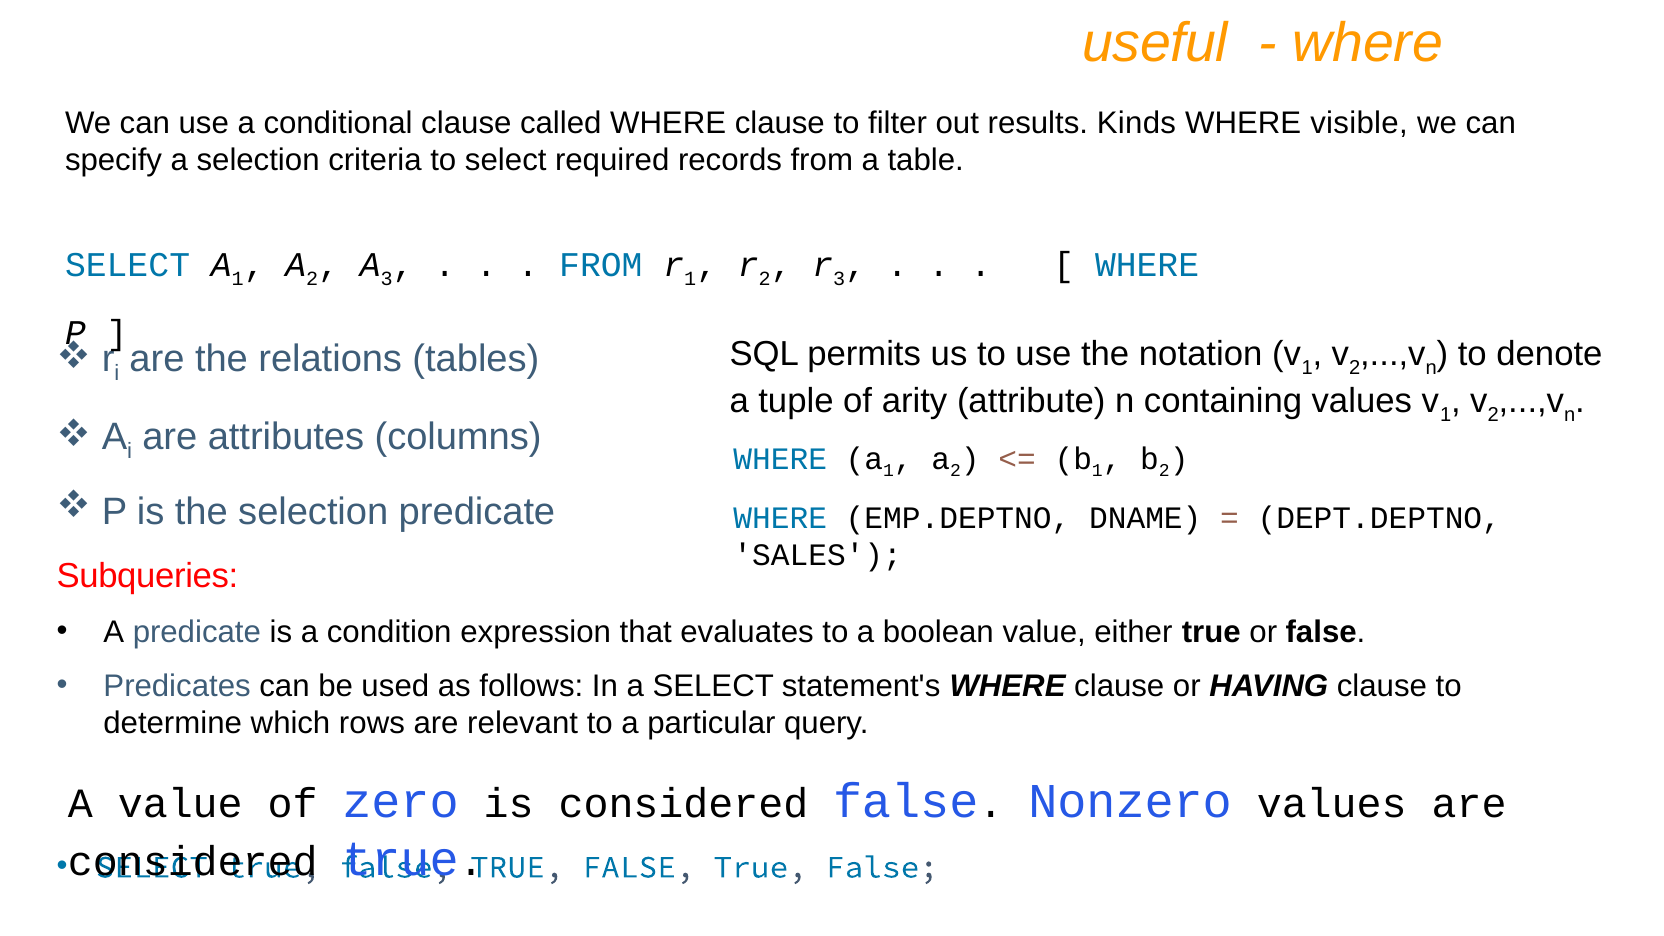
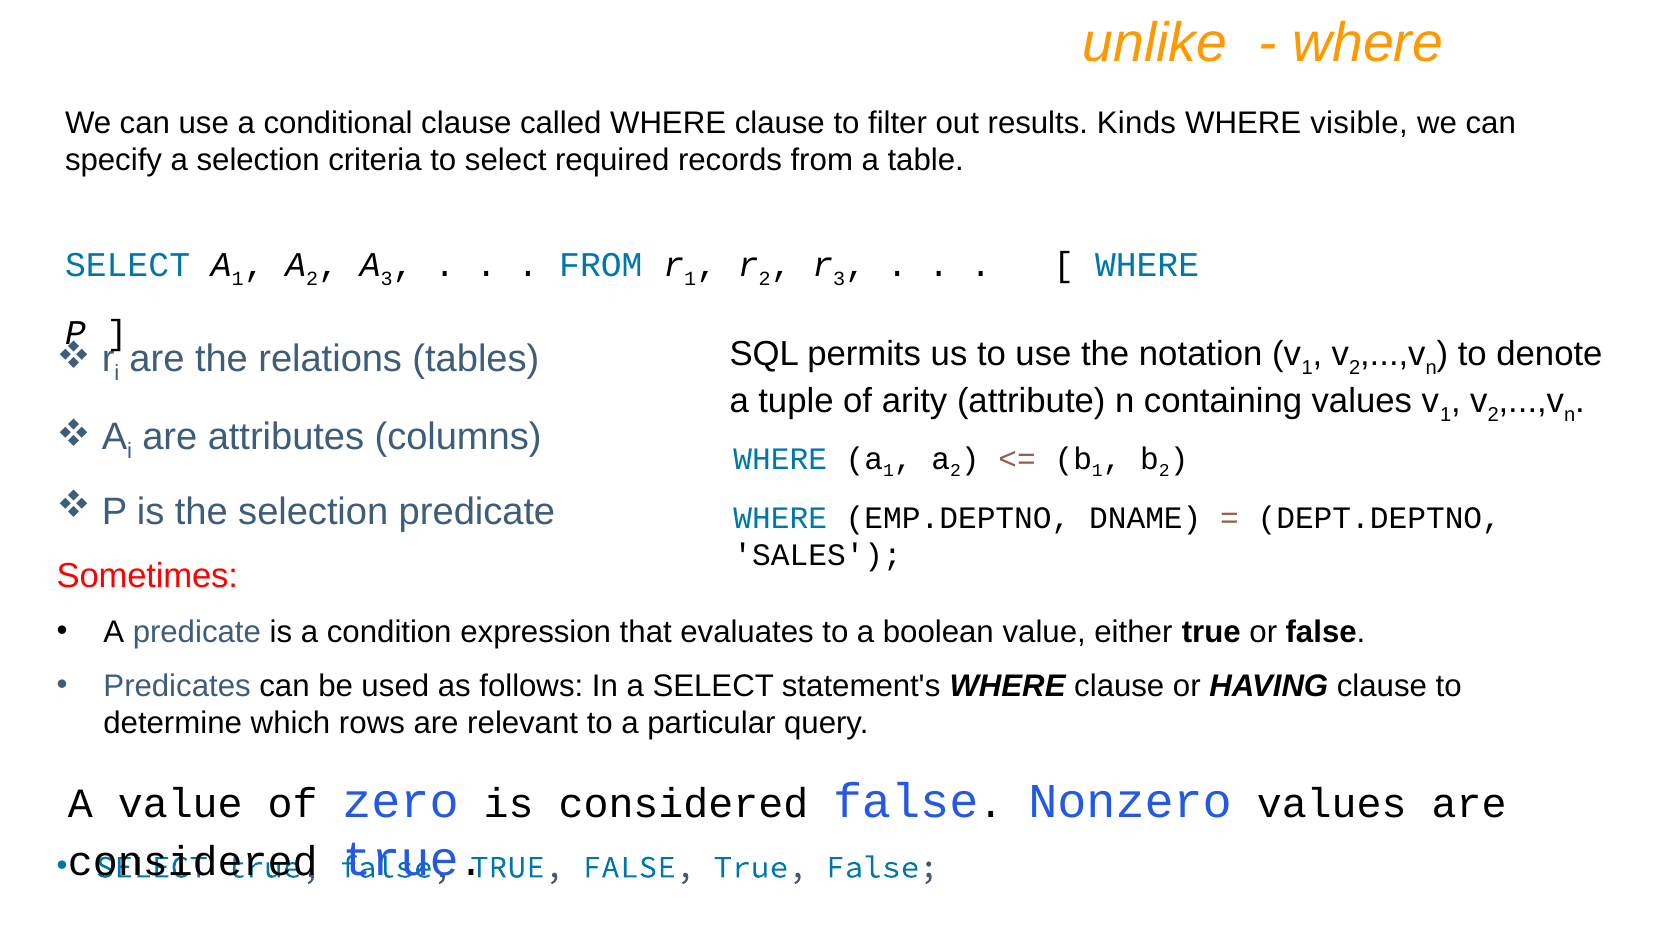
useful: useful -> unlike (1155, 43)
Subqueries: Subqueries -> Sometimes (147, 576)
